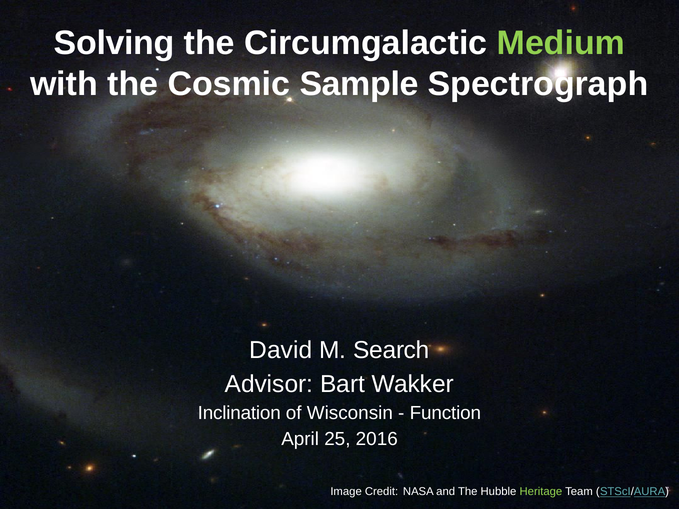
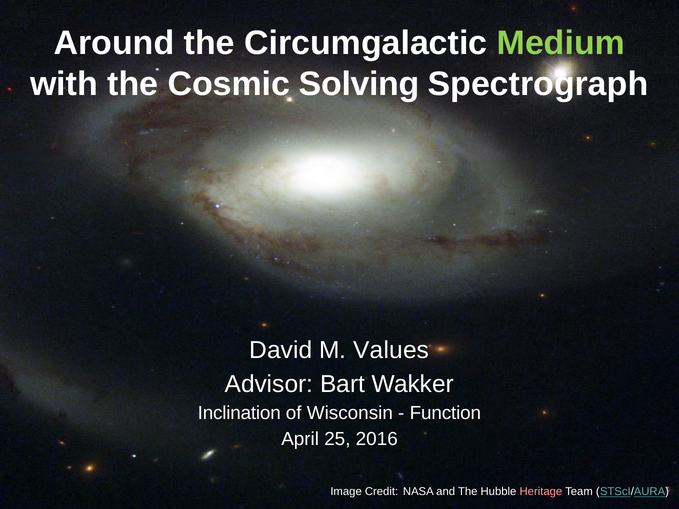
Solving: Solving -> Around (114, 43)
Sample: Sample -> Solving (359, 84)
Search: Search -> Values (391, 350)
Heritage colour: light green -> pink (541, 492)
